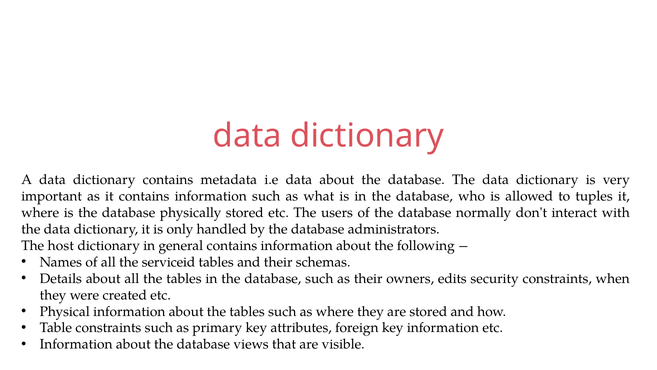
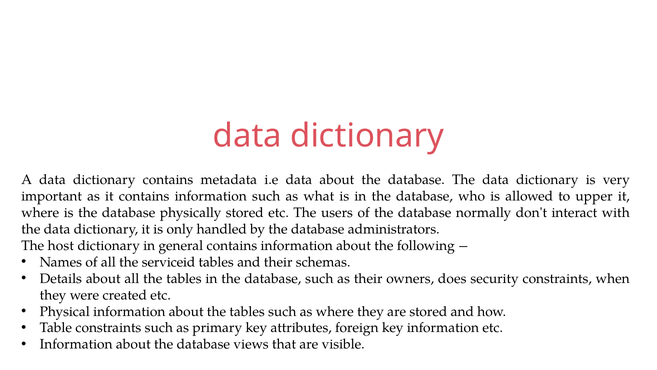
tuples: tuples -> upper (594, 196)
edits: edits -> does (452, 278)
